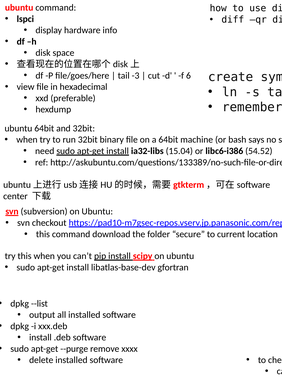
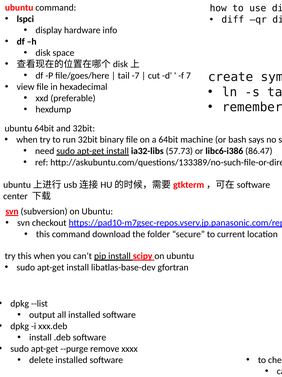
-3: -3 -> -7 (136, 75)
6: 6 -> 7 (188, 75)
15.04: 15.04 -> 57.73 (179, 151)
54.52: 54.52 -> 86.47 (259, 151)
